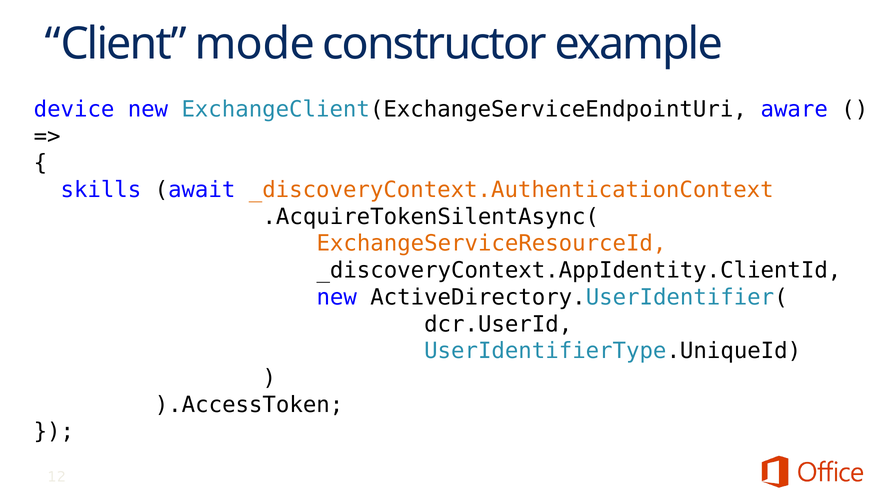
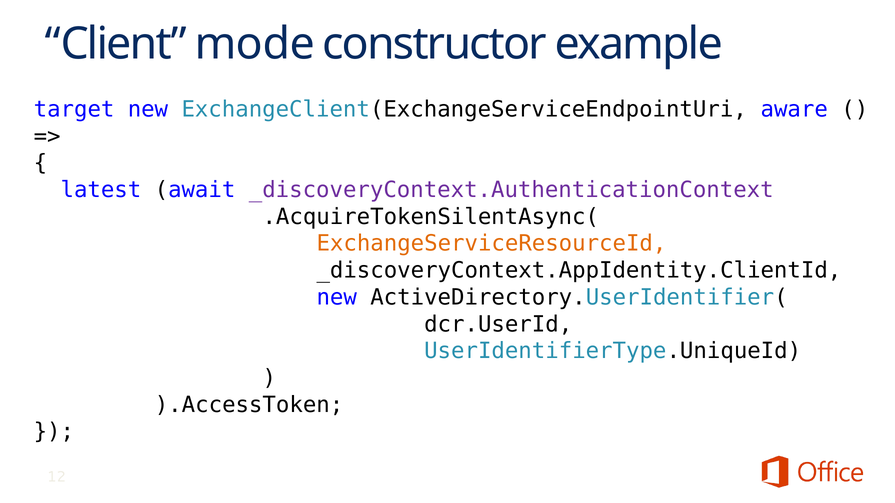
device: device -> target (74, 109)
skills: skills -> latest (101, 190)
_discoveryContext.AuthenticationContext colour: orange -> purple (511, 190)
